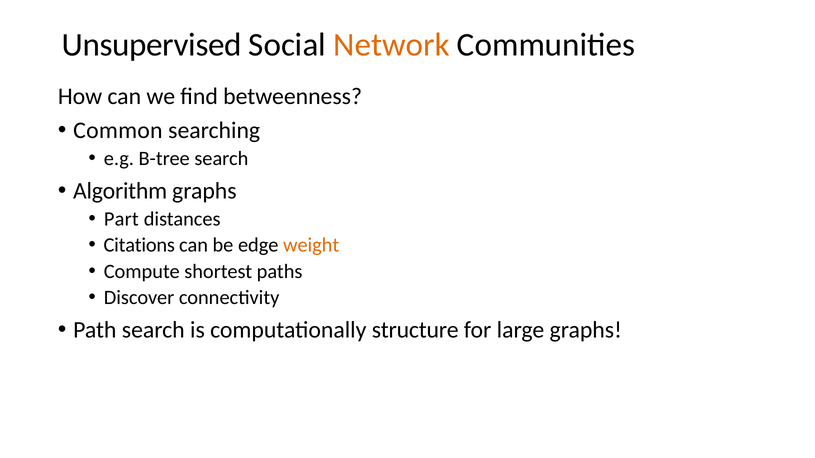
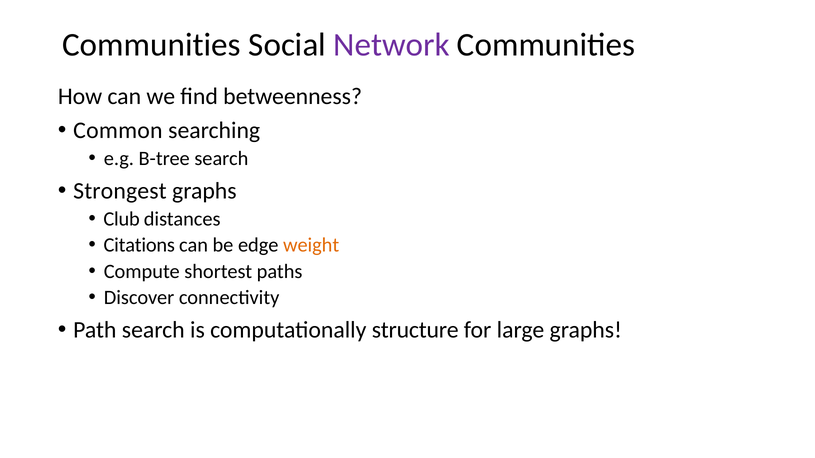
Unsupervised: Unsupervised -> Communities (151, 45)
Network colour: orange -> purple (392, 45)
Algorithm: Algorithm -> Strongest (120, 191)
Part: Part -> Club (122, 219)
